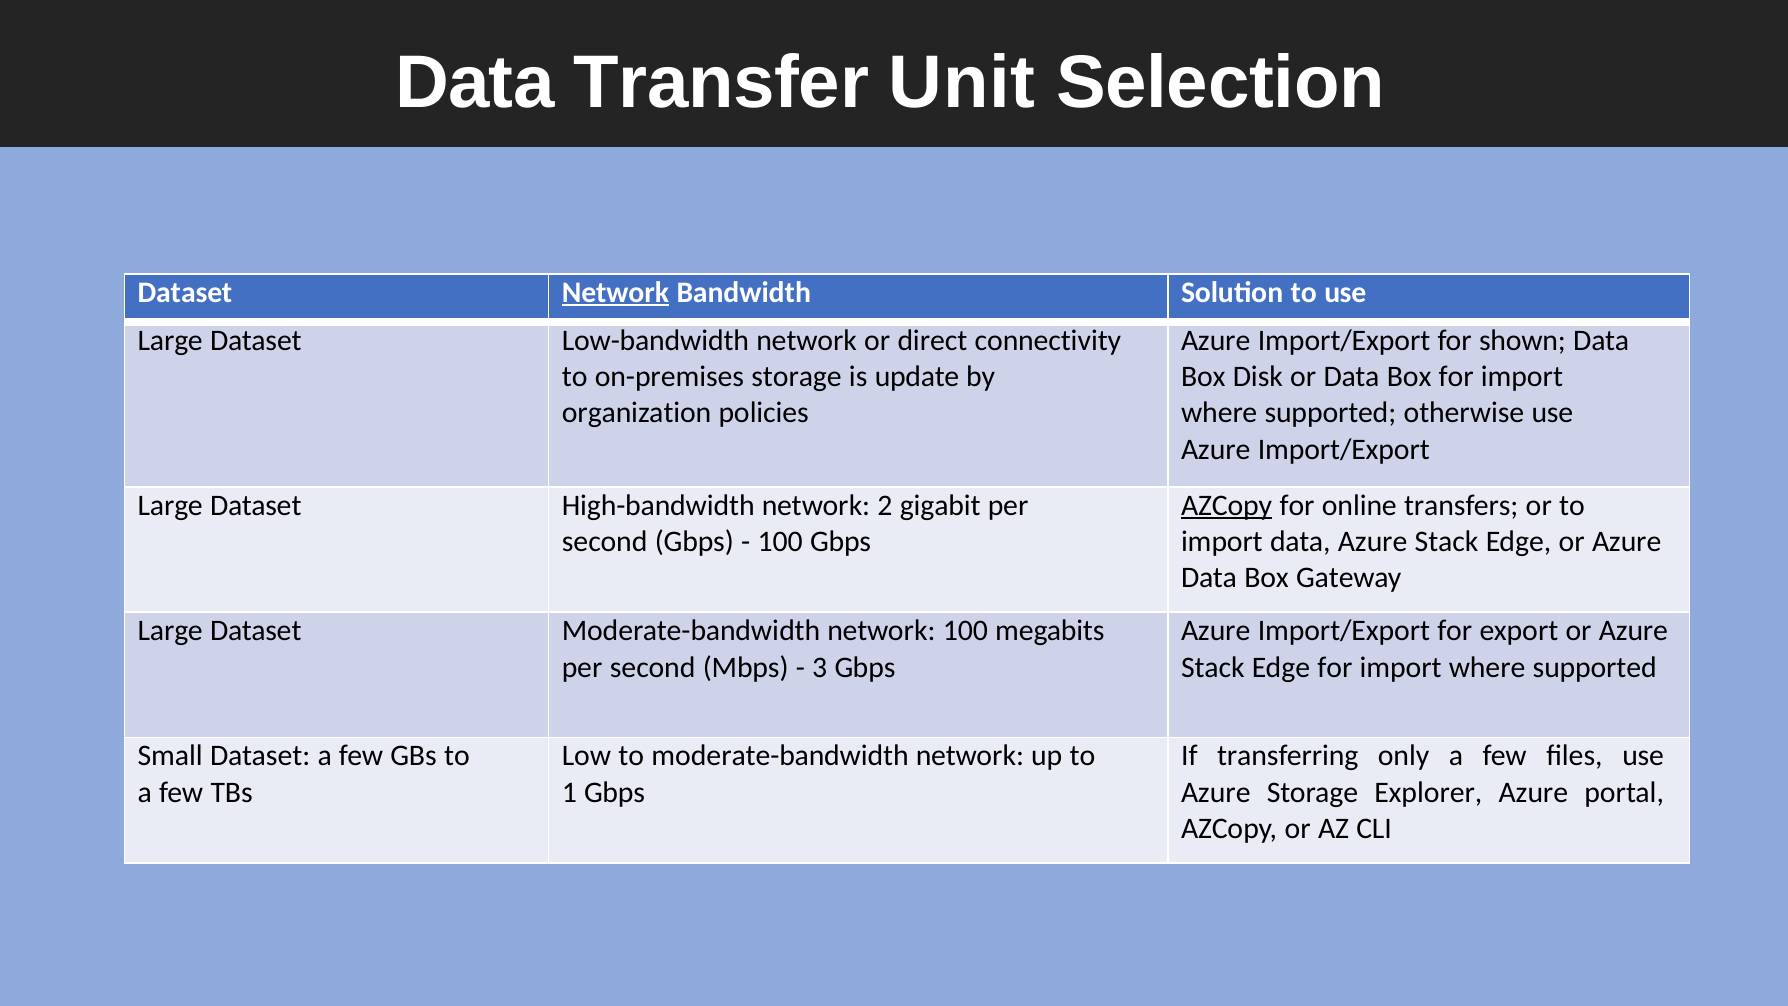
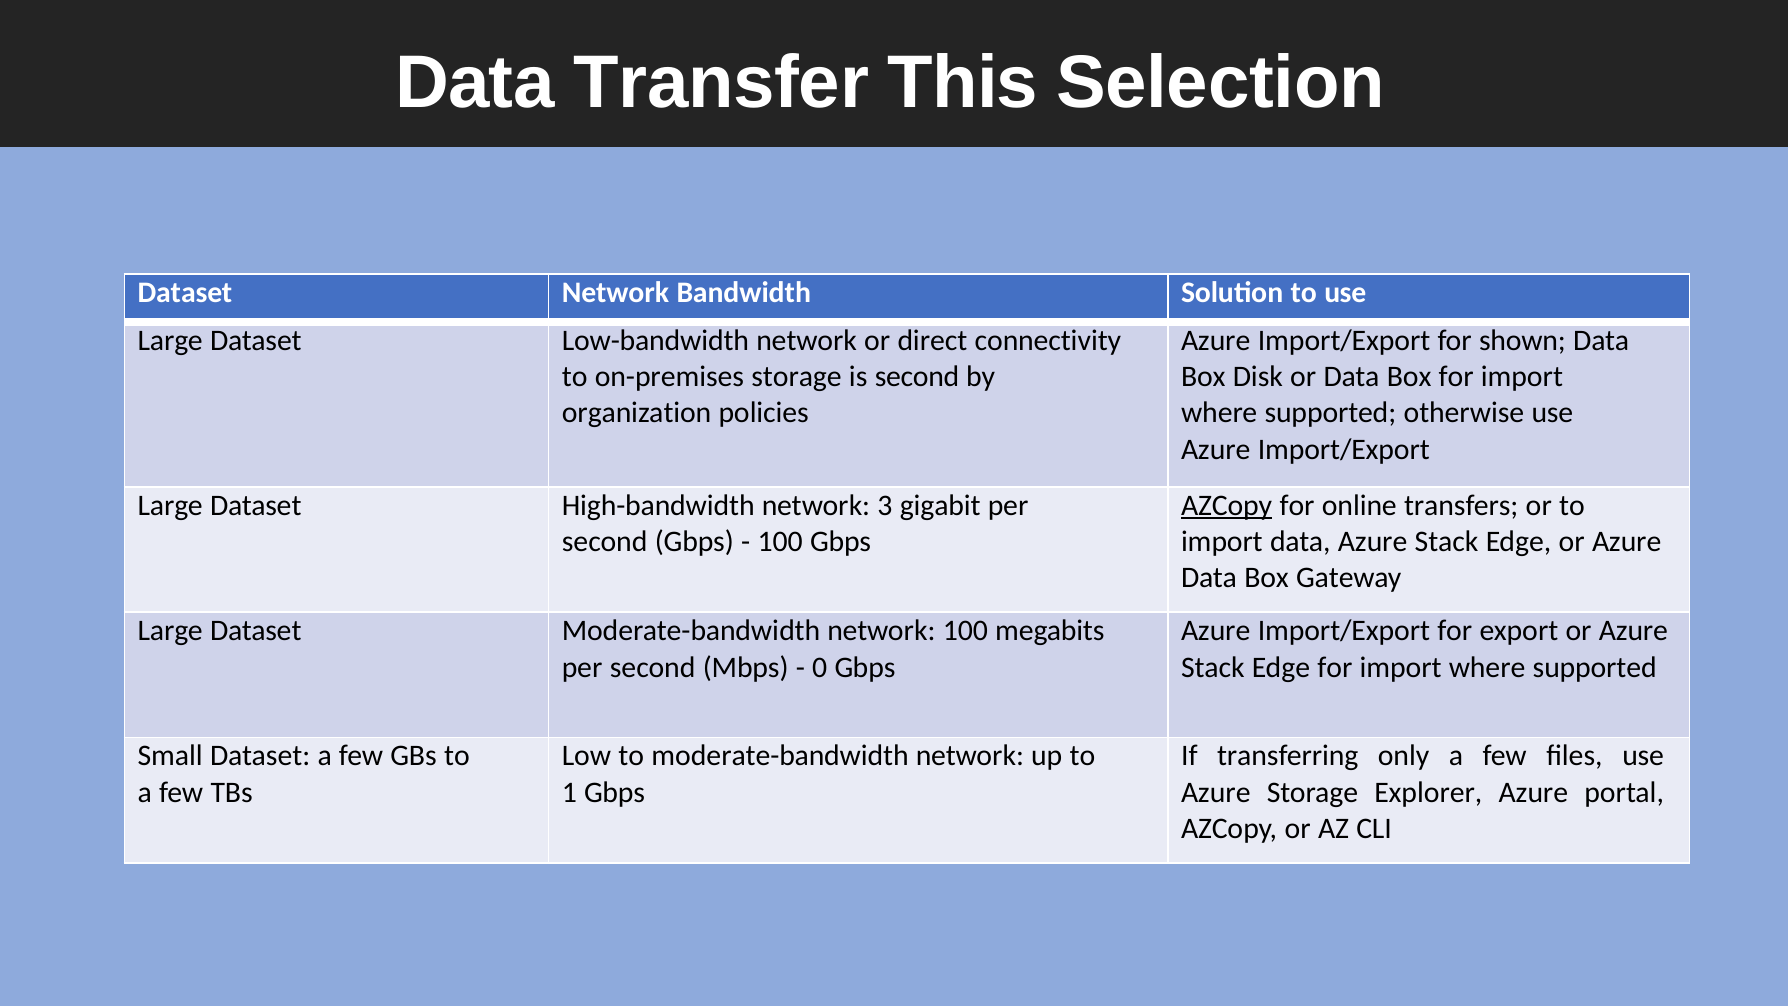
Unit: Unit -> This (963, 83)
Network underline: present -> none (615, 292)
is update: update -> second (917, 377)
2: 2 -> 3 (885, 505)
3: 3 -> 0 (820, 668)
